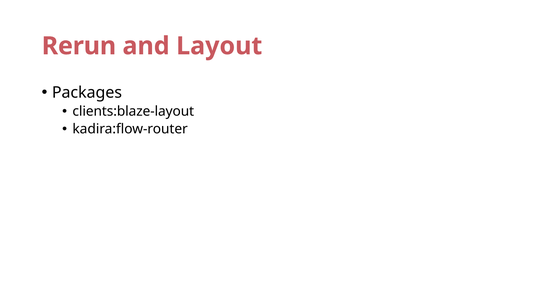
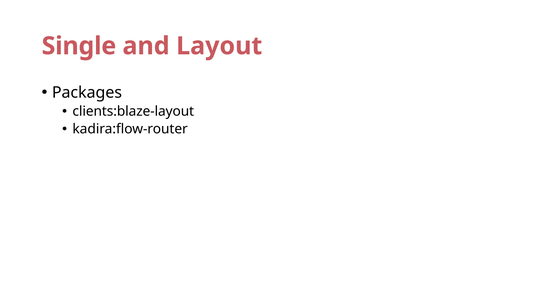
Rerun: Rerun -> Single (79, 46)
